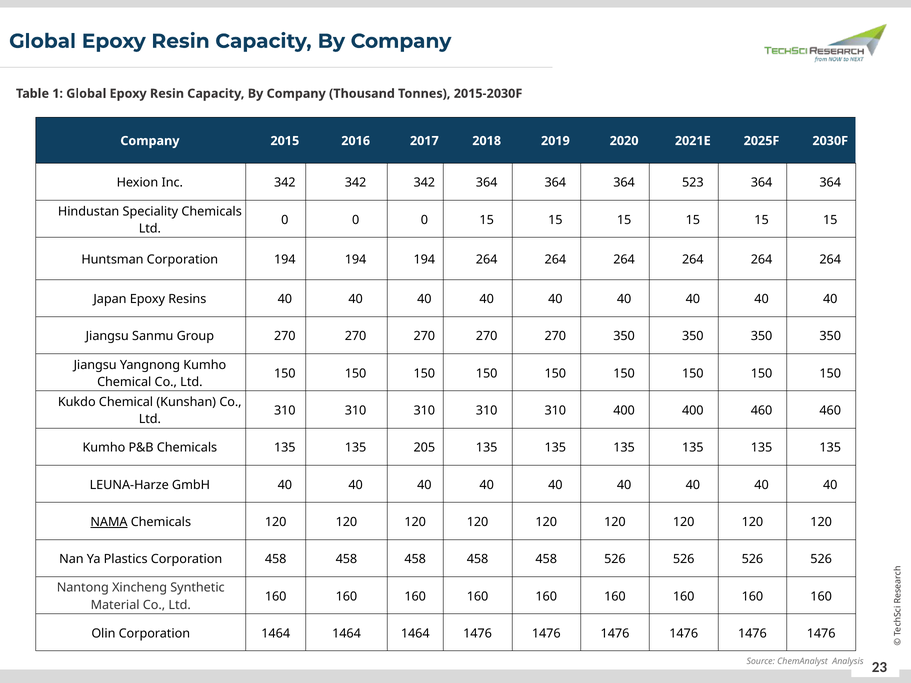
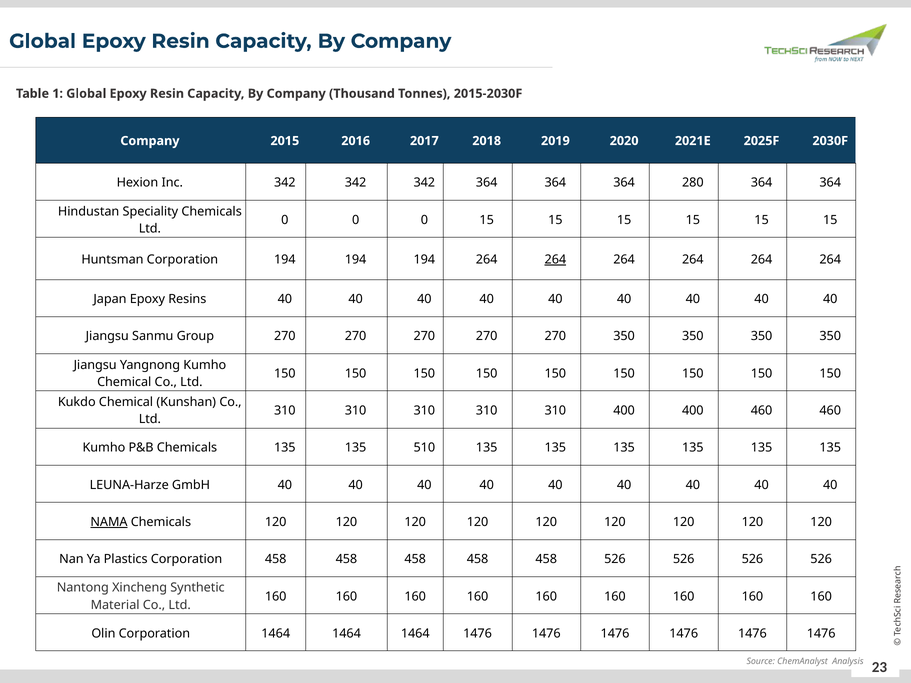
523: 523 -> 280 (693, 183)
264 underline: none -> present (555, 260)
205: 205 -> 510 (424, 448)
